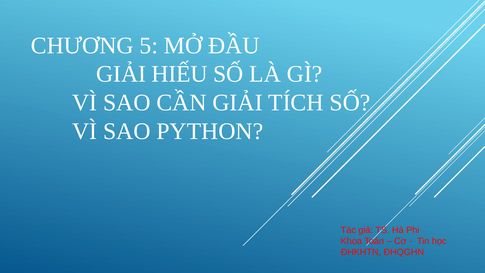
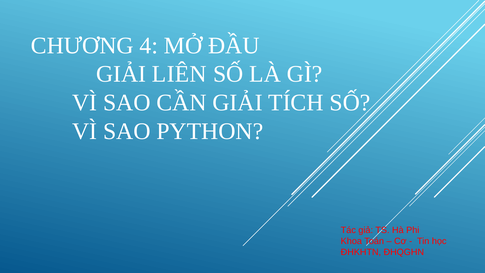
5: 5 -> 4 (149, 46)
HIẾU: HIẾU -> LIÊN (179, 74)
